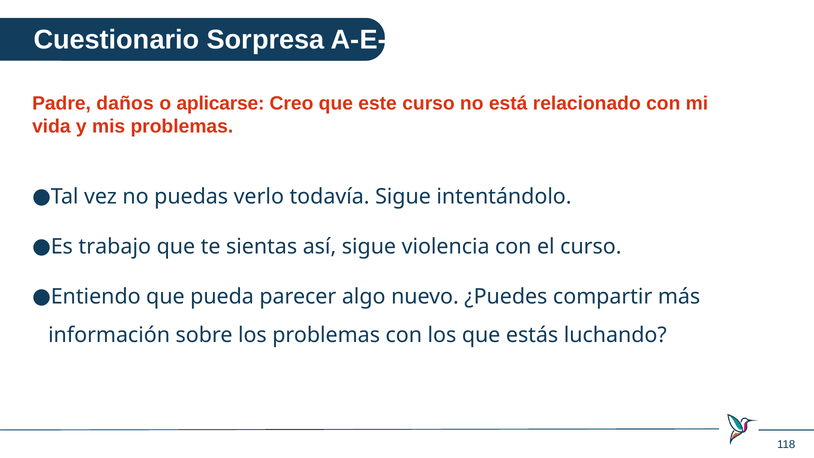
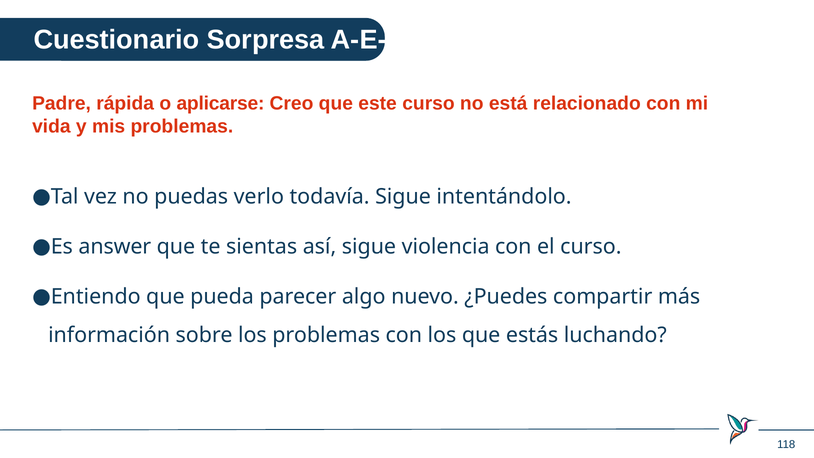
daños: daños -> rápida (125, 103)
trabajo: trabajo -> answer (115, 246)
